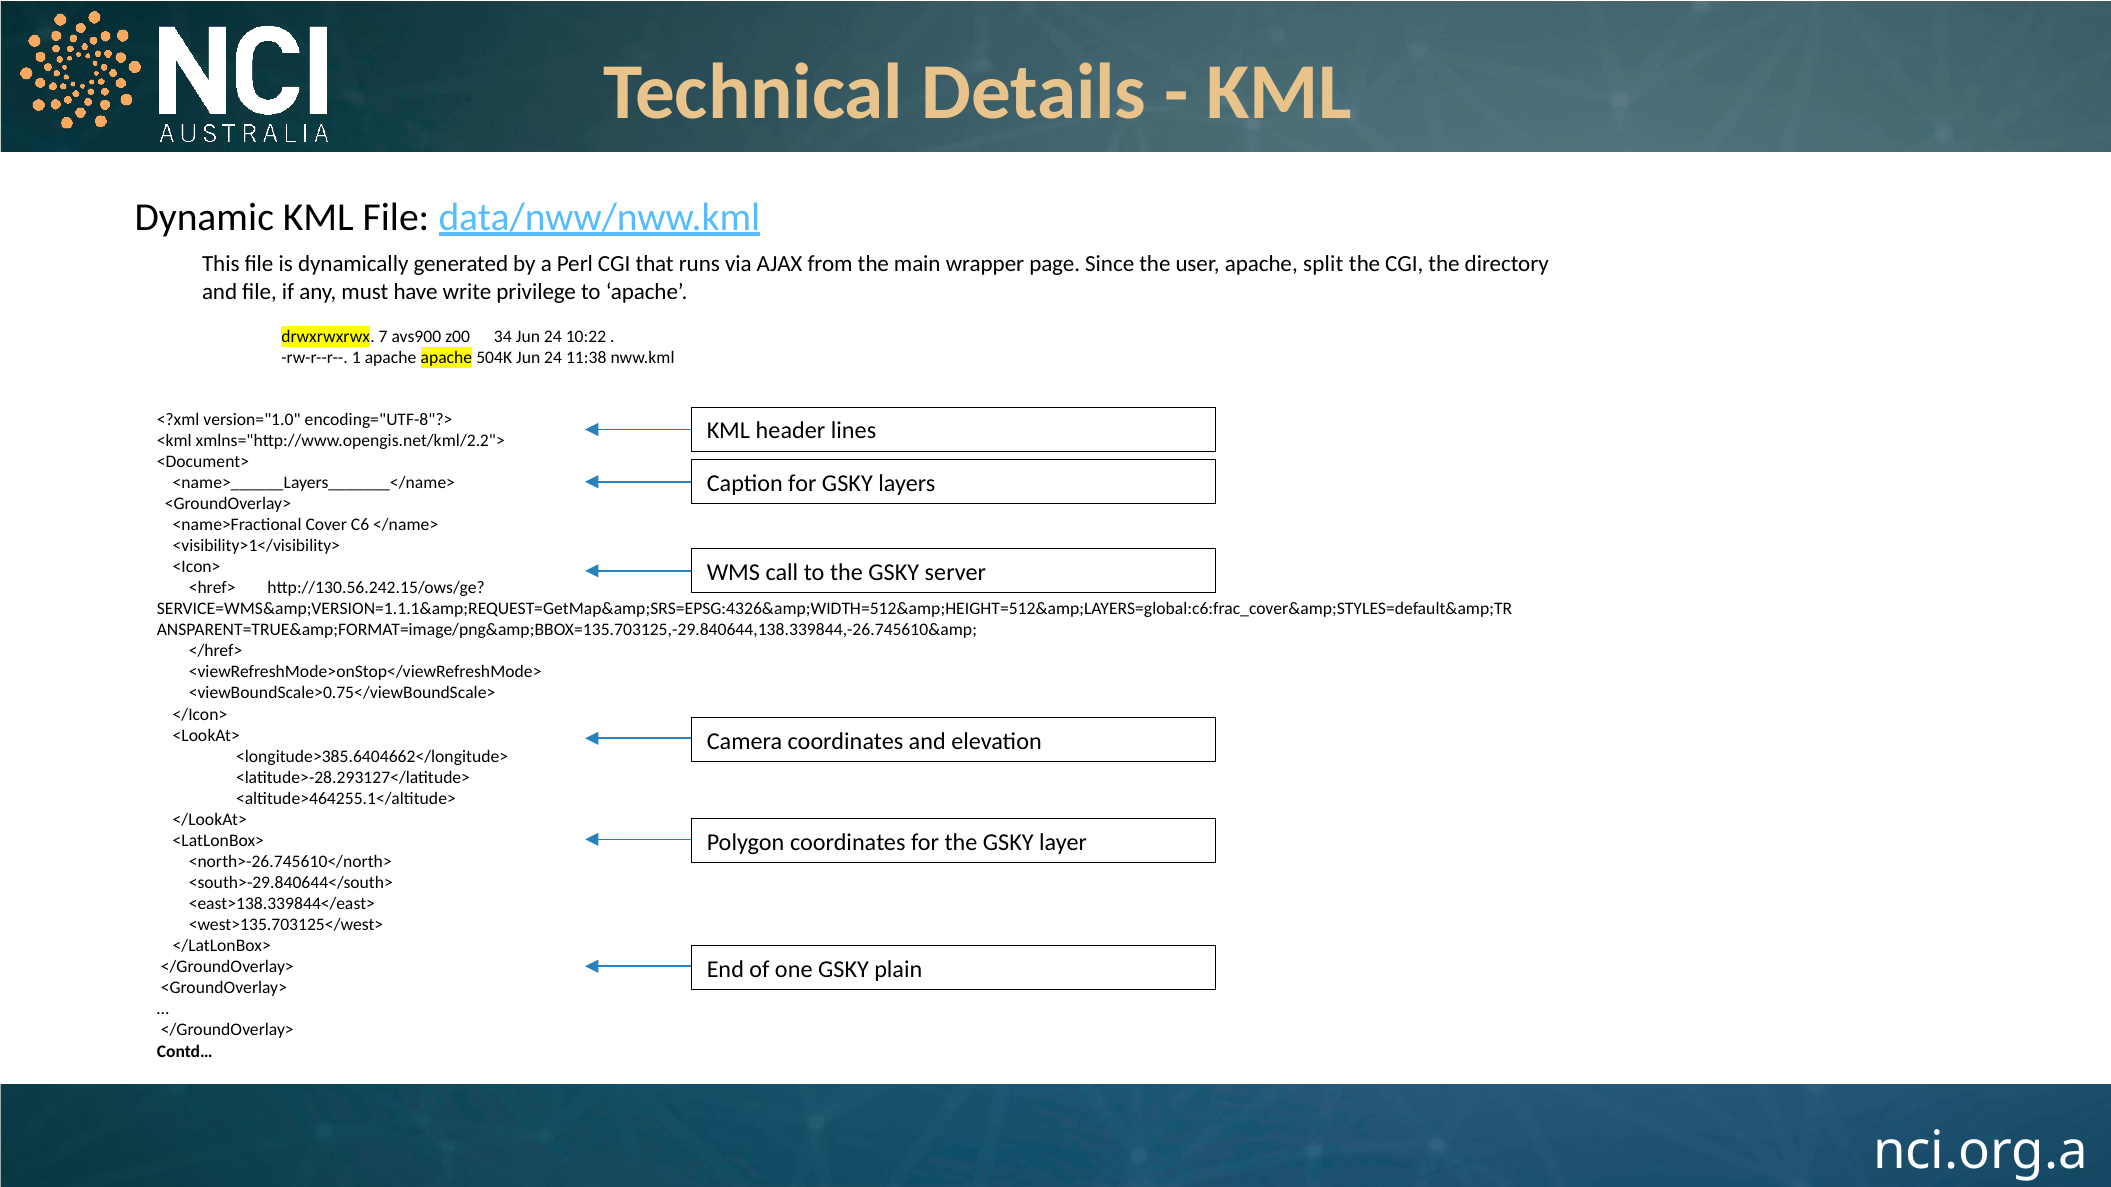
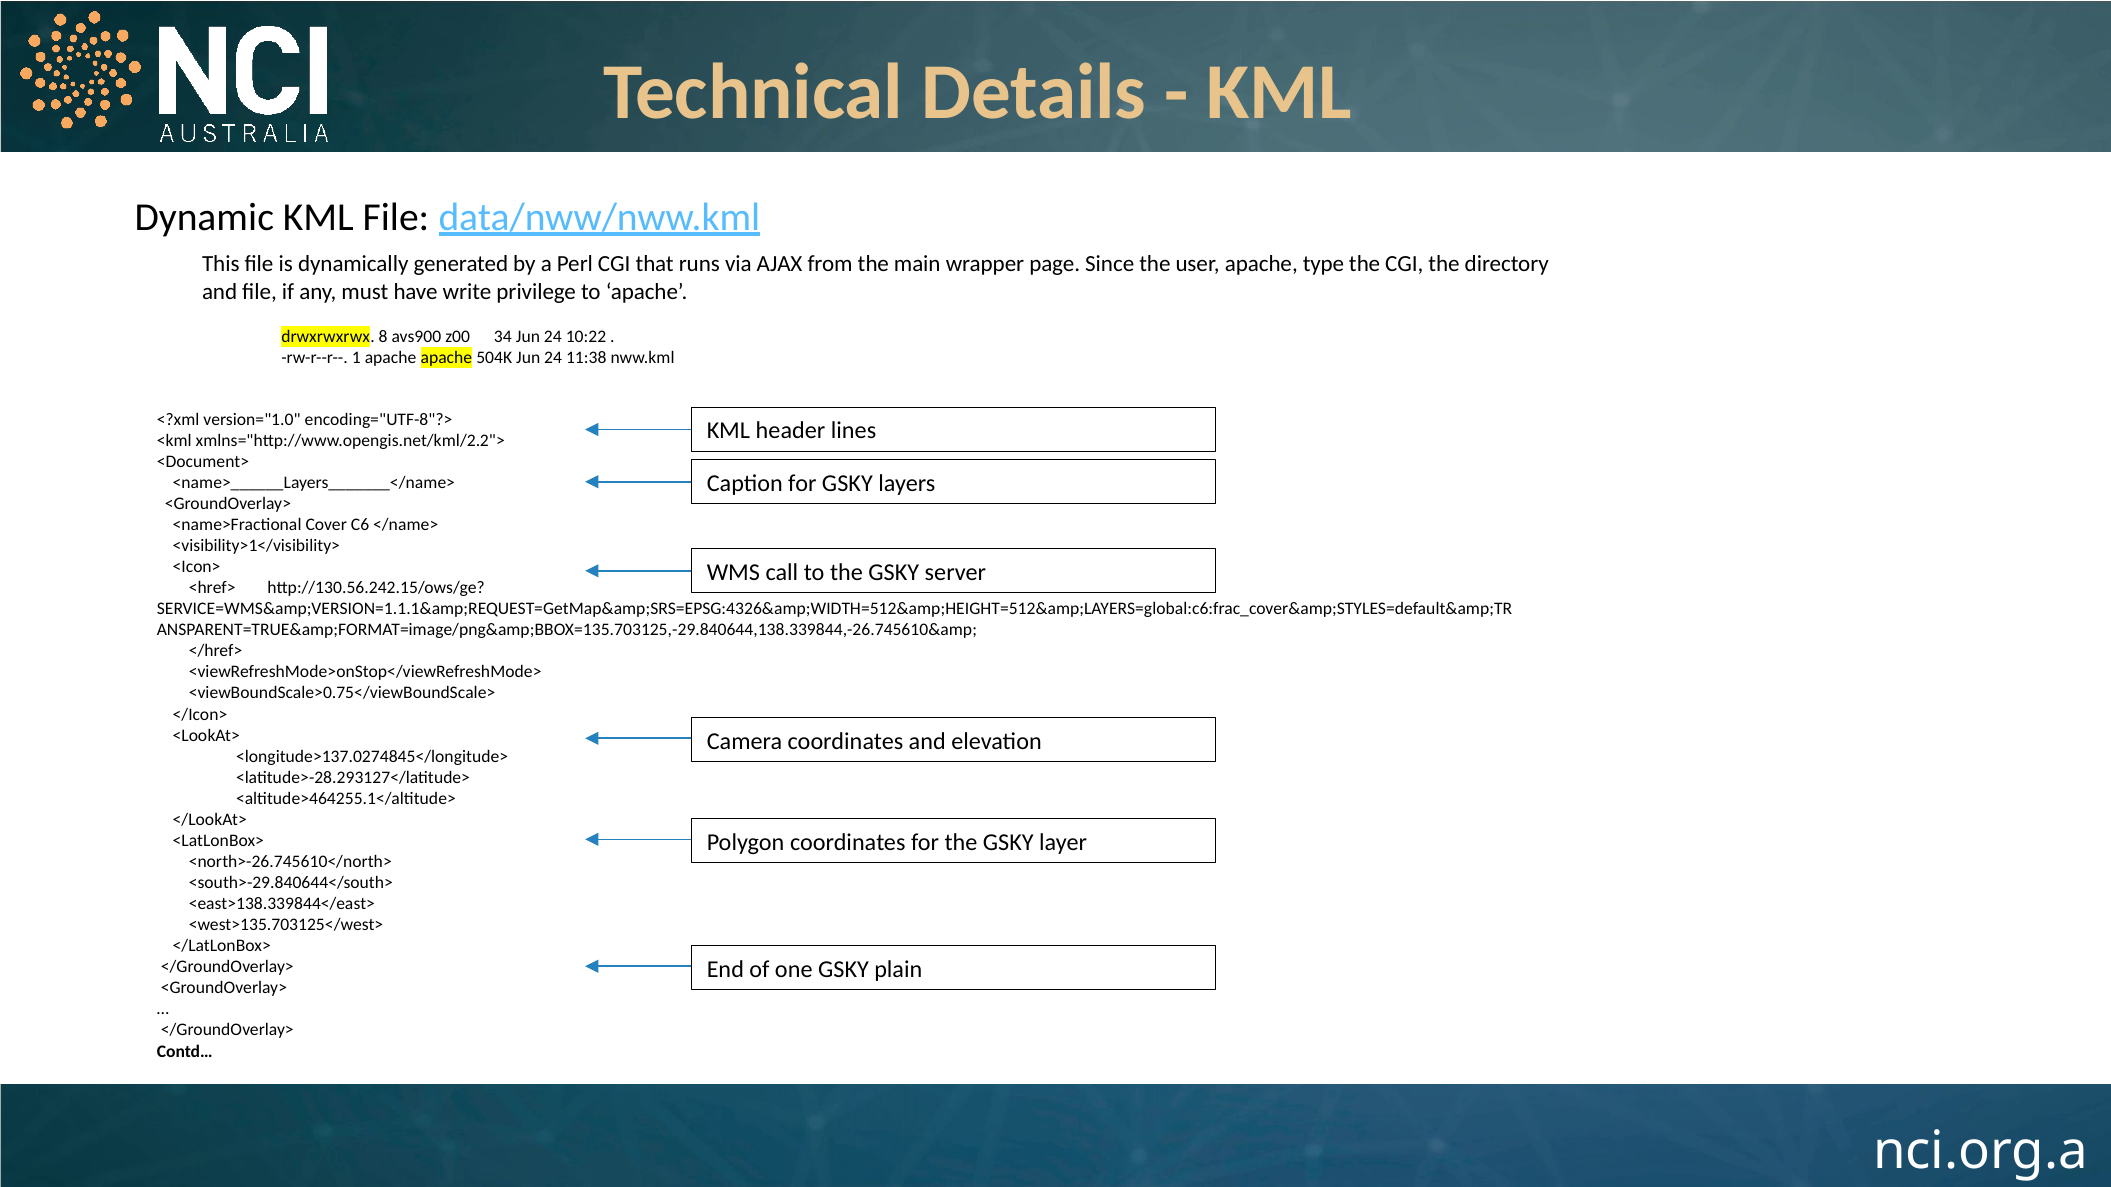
split: split -> type (1323, 264)
7: 7 -> 8 (383, 337)
<longitude>385.6404662</longitude>: <longitude>385.6404662</longitude> -> <longitude>137.0274845</longitude> (372, 757)
